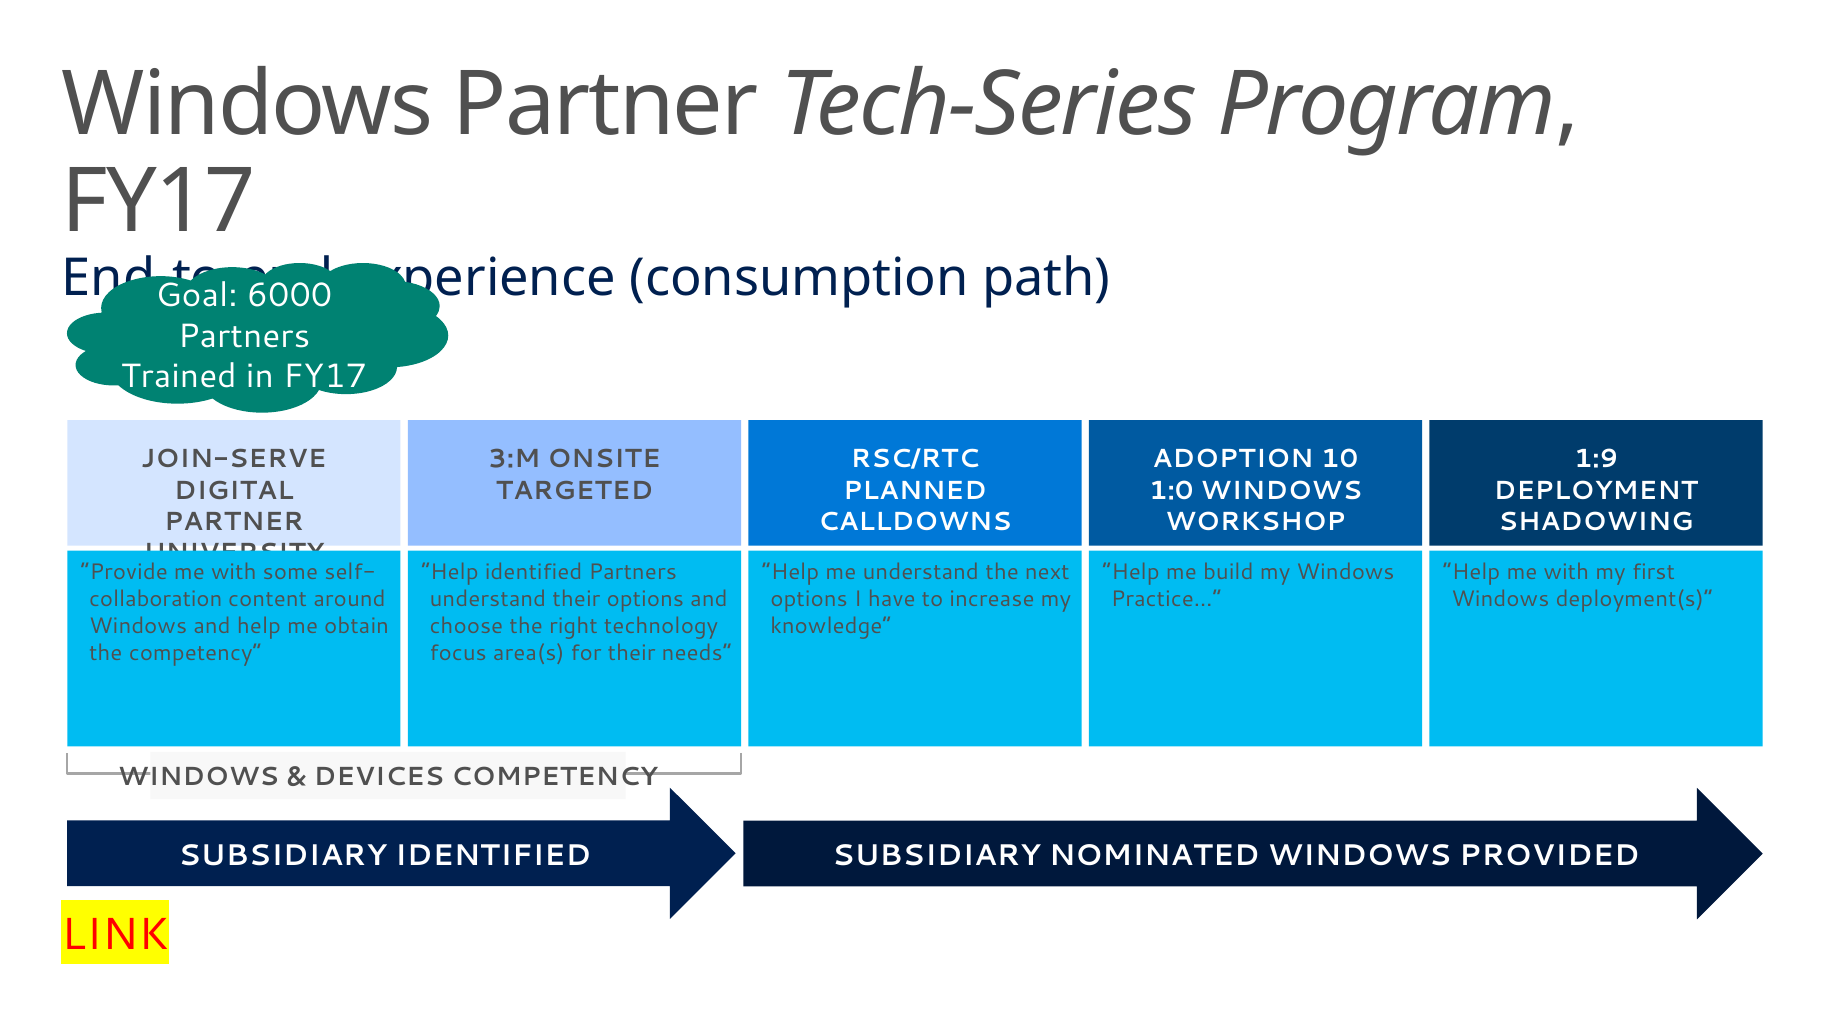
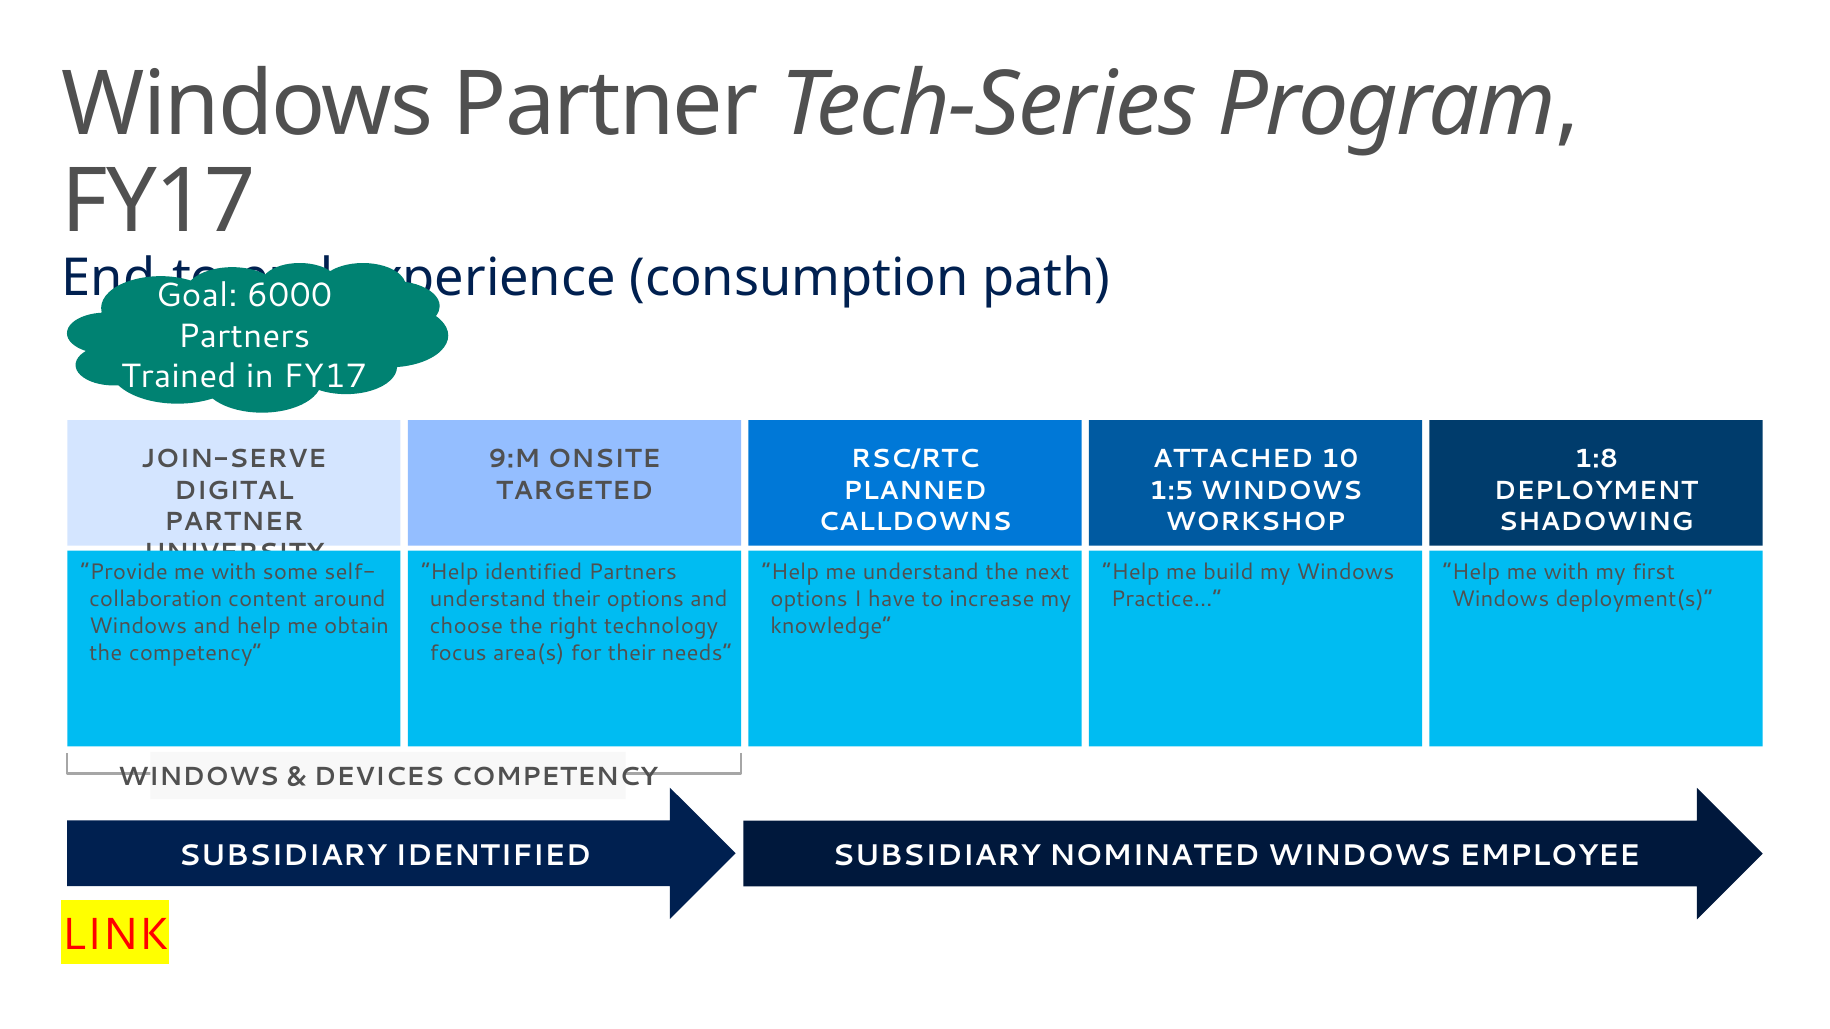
3:M: 3:M -> 9:M (514, 459)
ADOPTION: ADOPTION -> ATTACHED (1233, 459)
1:9: 1:9 -> 1:8 (1596, 459)
1:0: 1:0 -> 1:5 (1171, 491)
PROVIDED: PROVIDED -> EMPLOYEE (1550, 856)
